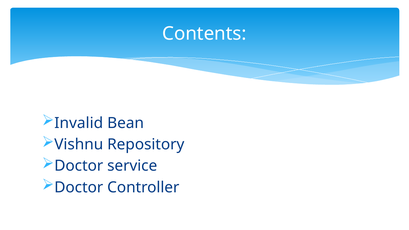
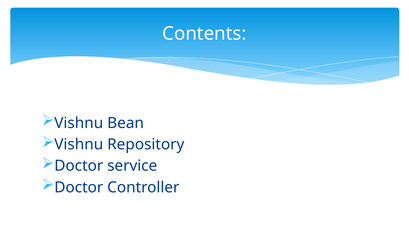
Invalid: Invalid -> Vishnu (79, 123)
